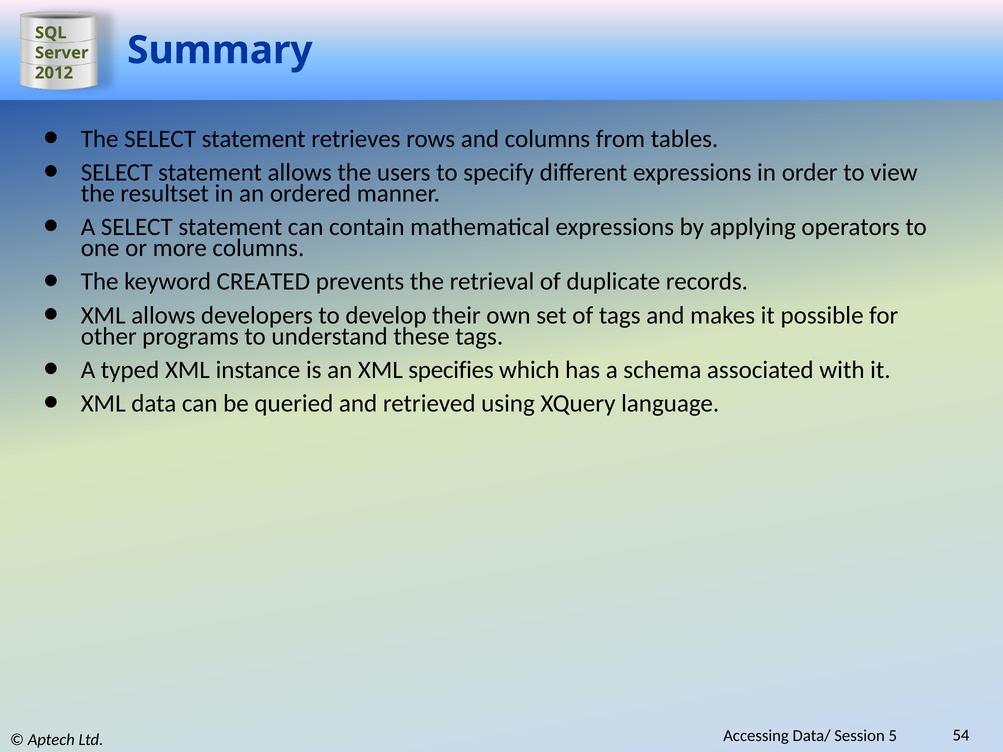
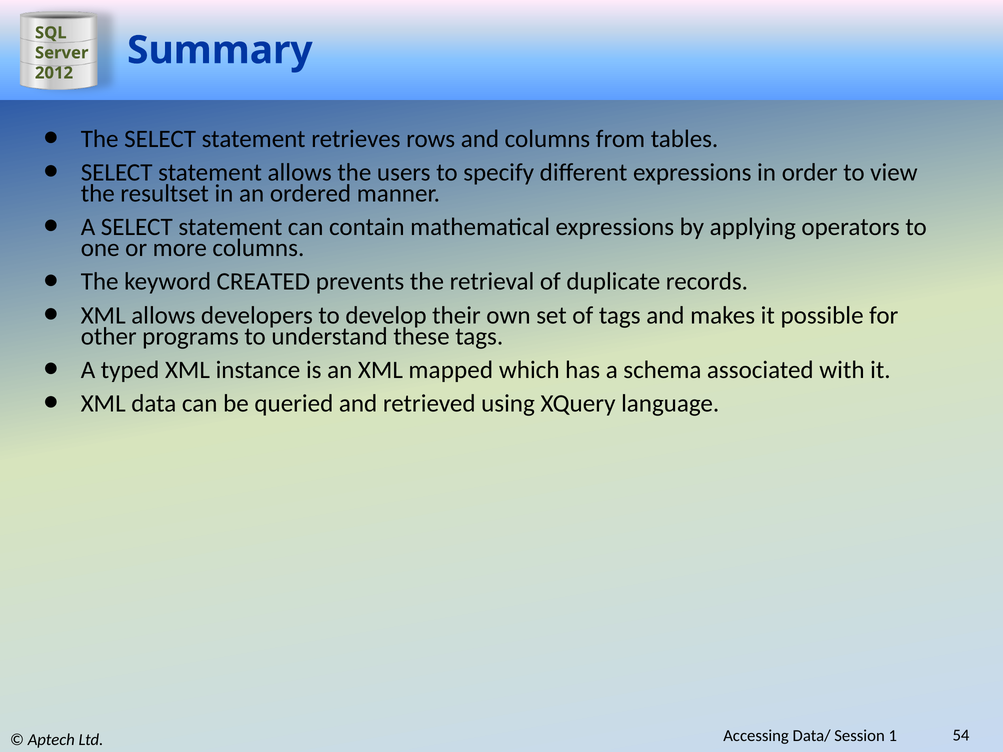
specifies: specifies -> mapped (451, 370)
5: 5 -> 1 (893, 736)
